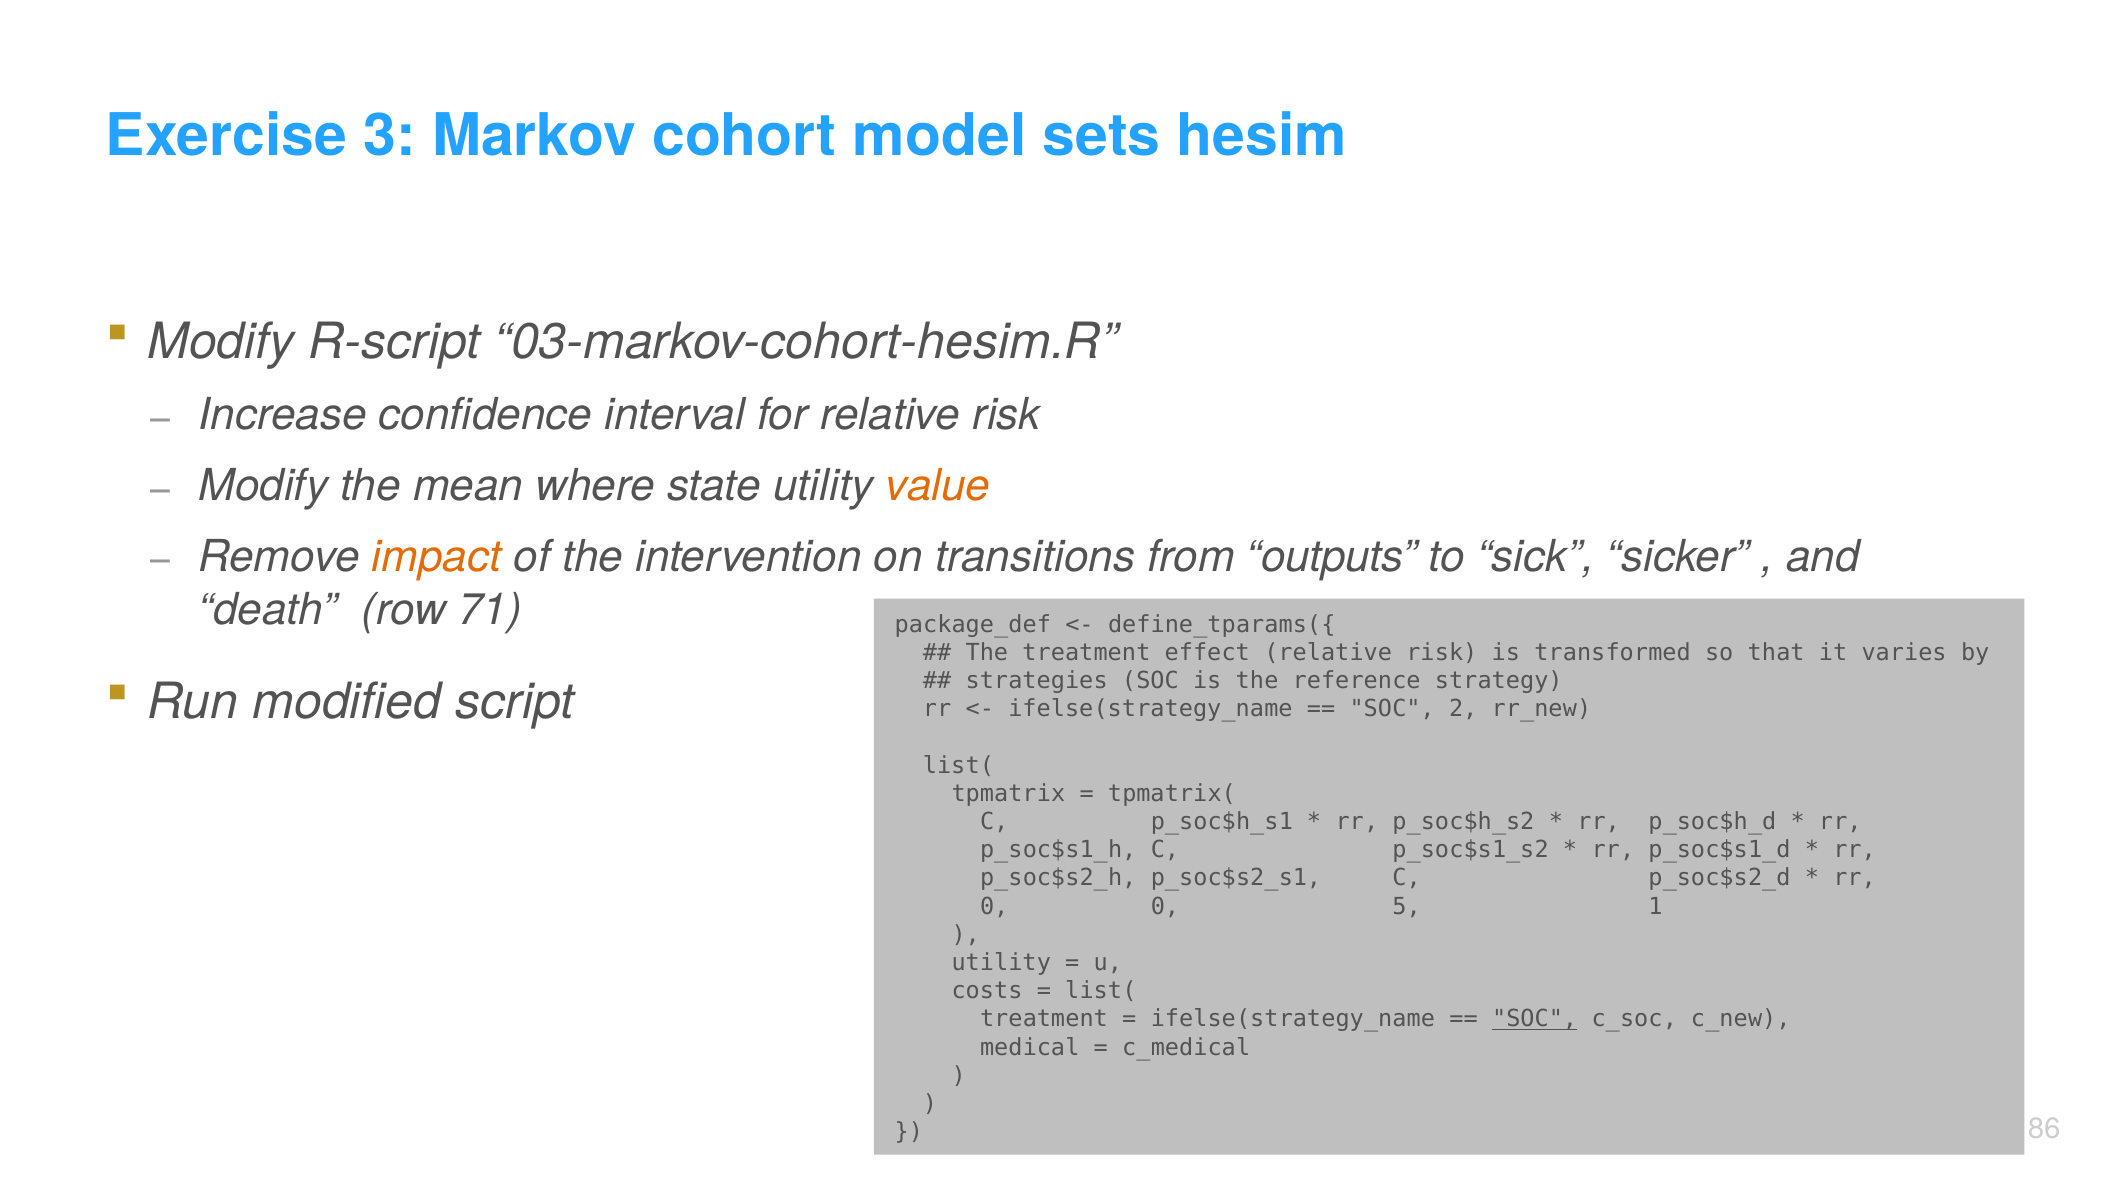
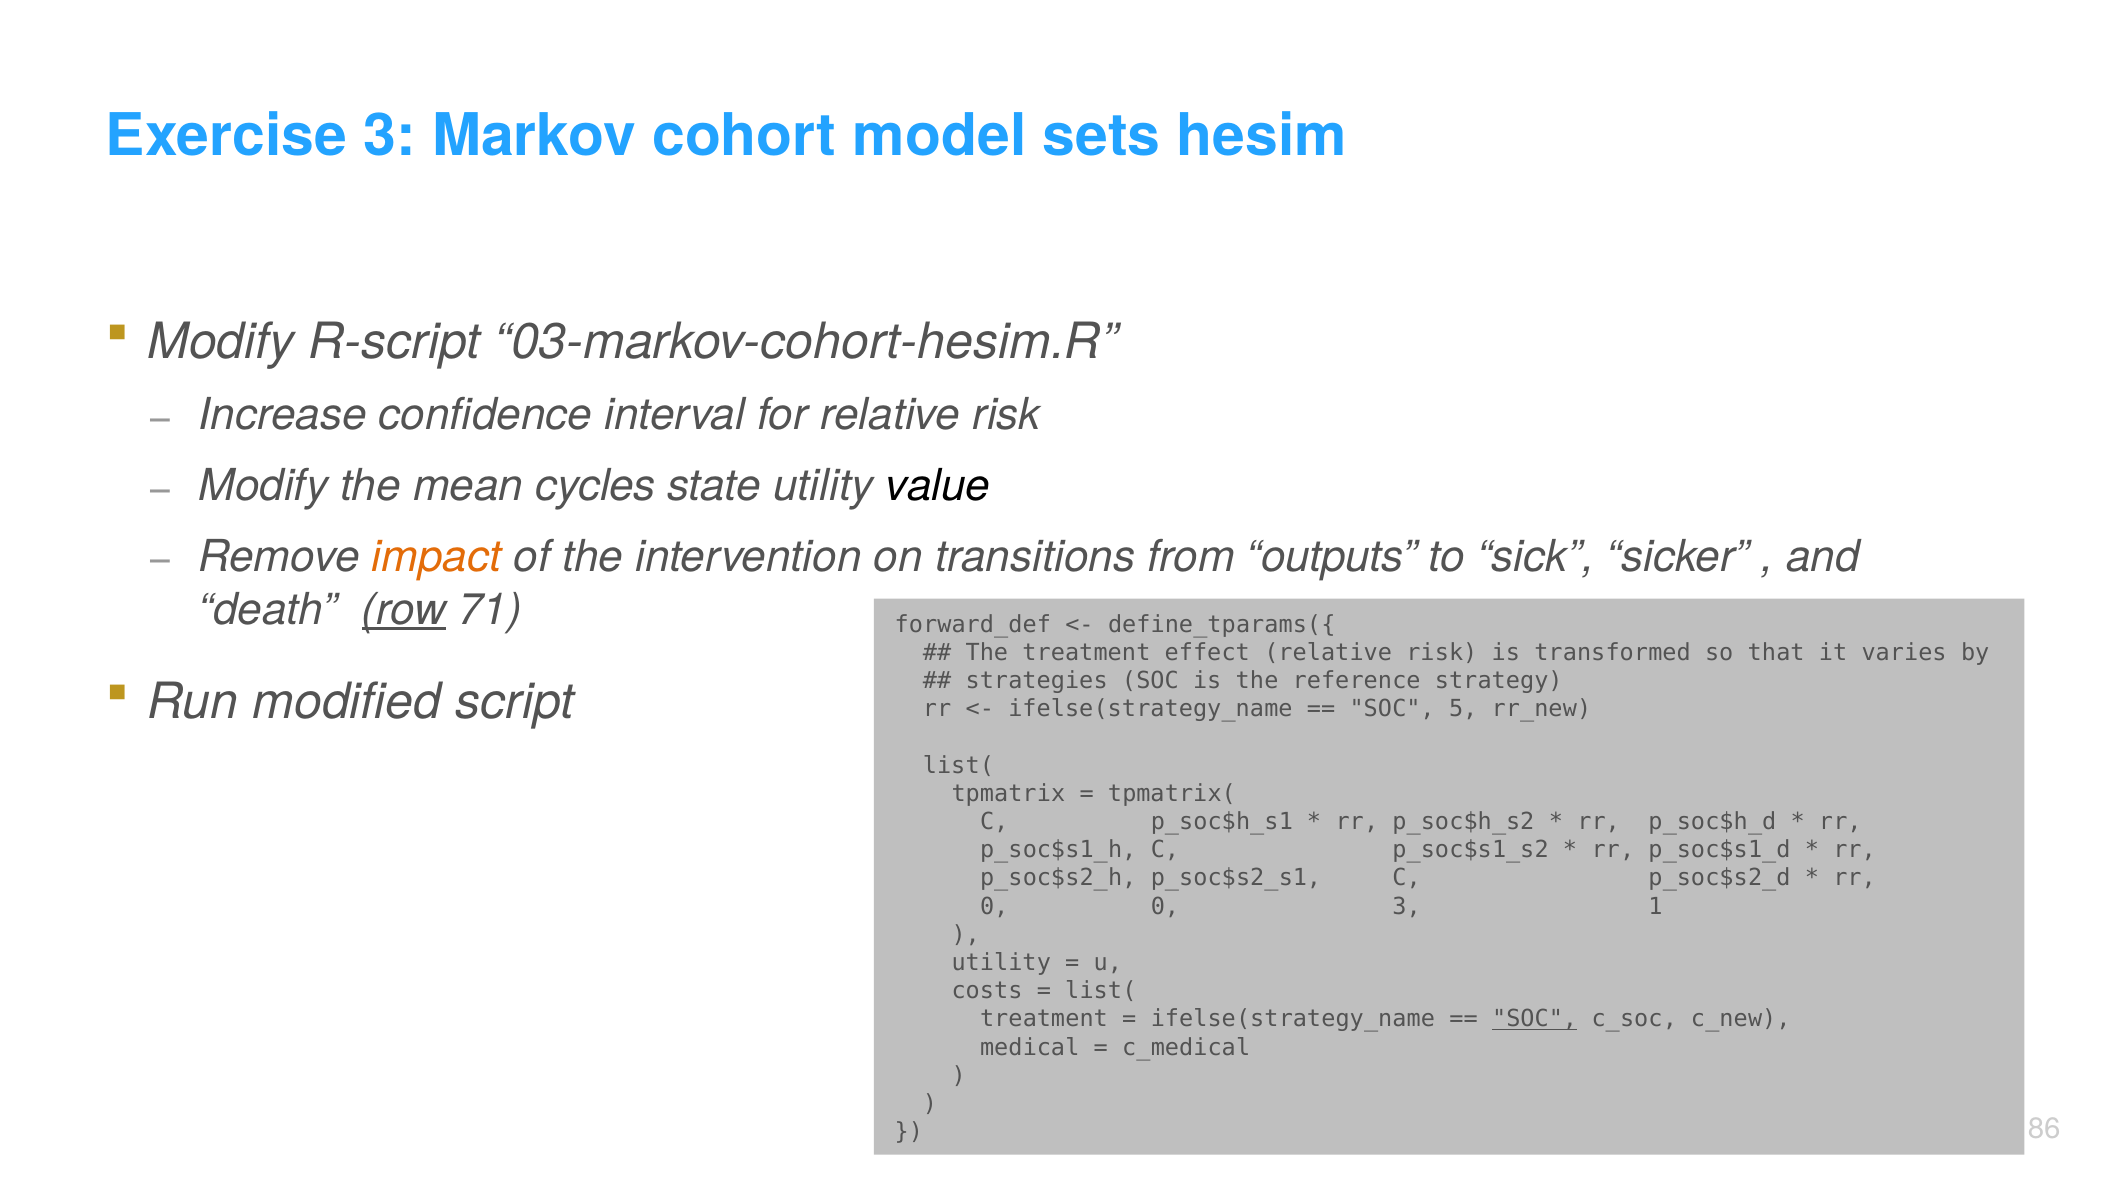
where: where -> cycles (596, 486)
value colour: orange -> black (938, 486)
row underline: none -> present (404, 610)
package_def: package_def -> forward_def (973, 625)
2: 2 -> 5 (1463, 709)
0 5: 5 -> 3 (1407, 907)
